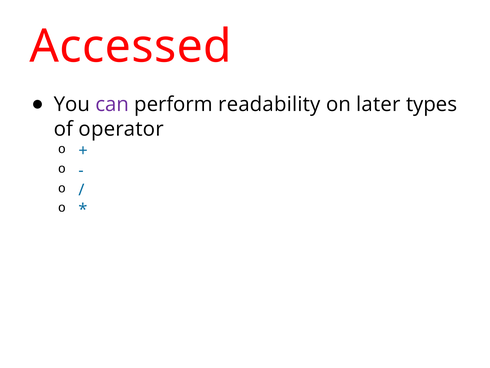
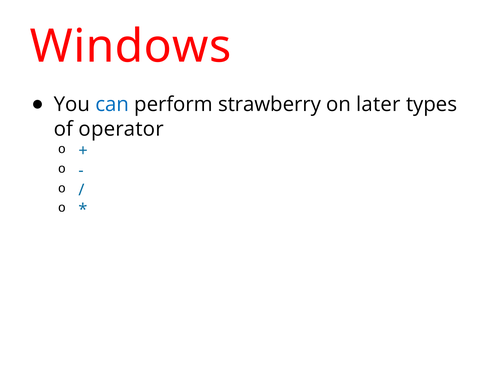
Accessed: Accessed -> Windows (131, 47)
can colour: purple -> blue (112, 104)
readability: readability -> strawberry (269, 104)
